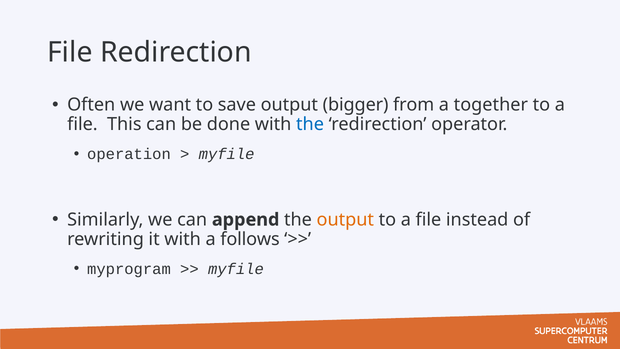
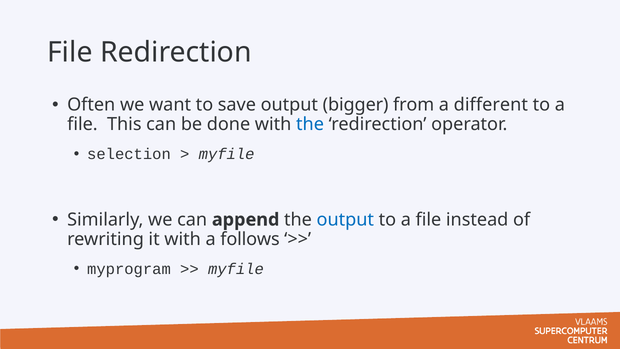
together: together -> different (491, 105)
operation: operation -> selection (129, 154)
output colour: orange -> blue (345, 219)
